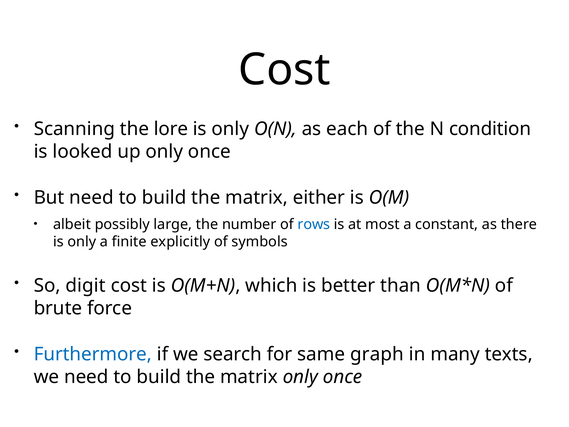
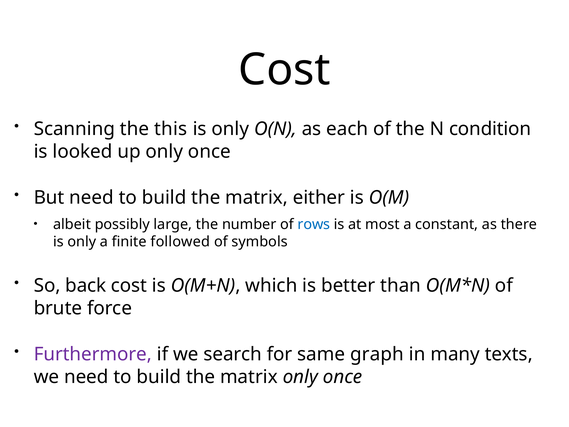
lore: lore -> this (171, 129)
explicitly: explicitly -> followed (180, 242)
digit: digit -> back (86, 285)
Furthermore colour: blue -> purple (93, 354)
